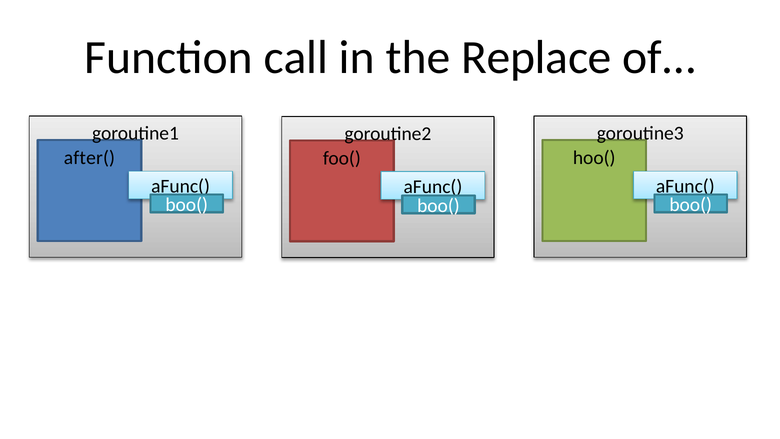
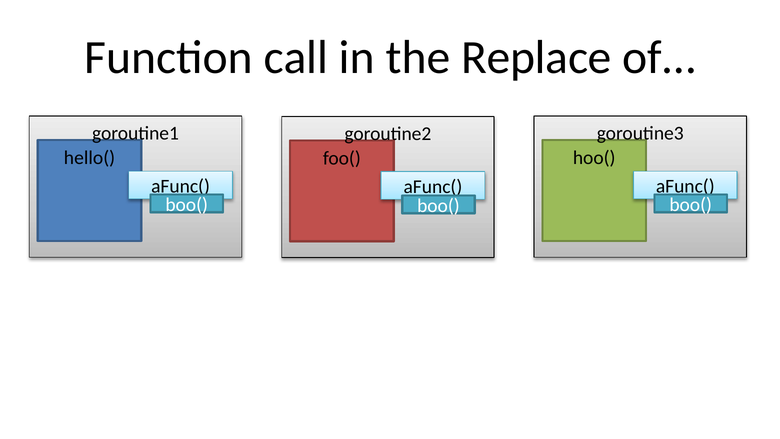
after(: after( -> hello( (89, 158)
